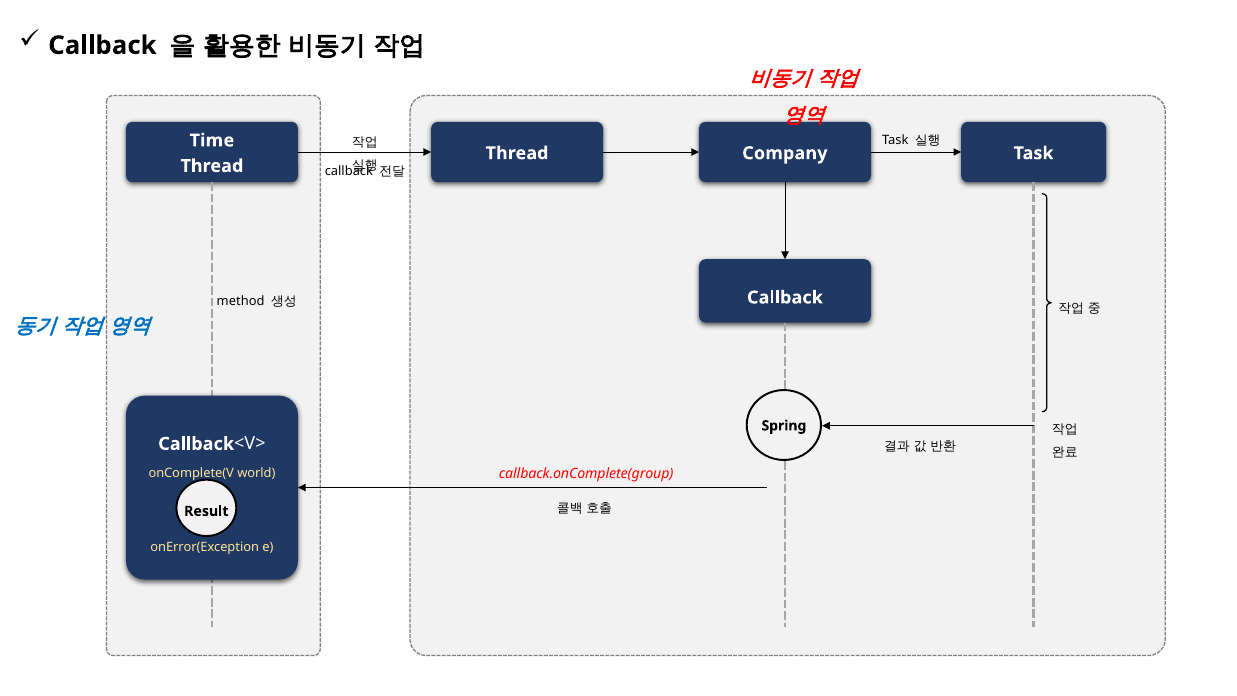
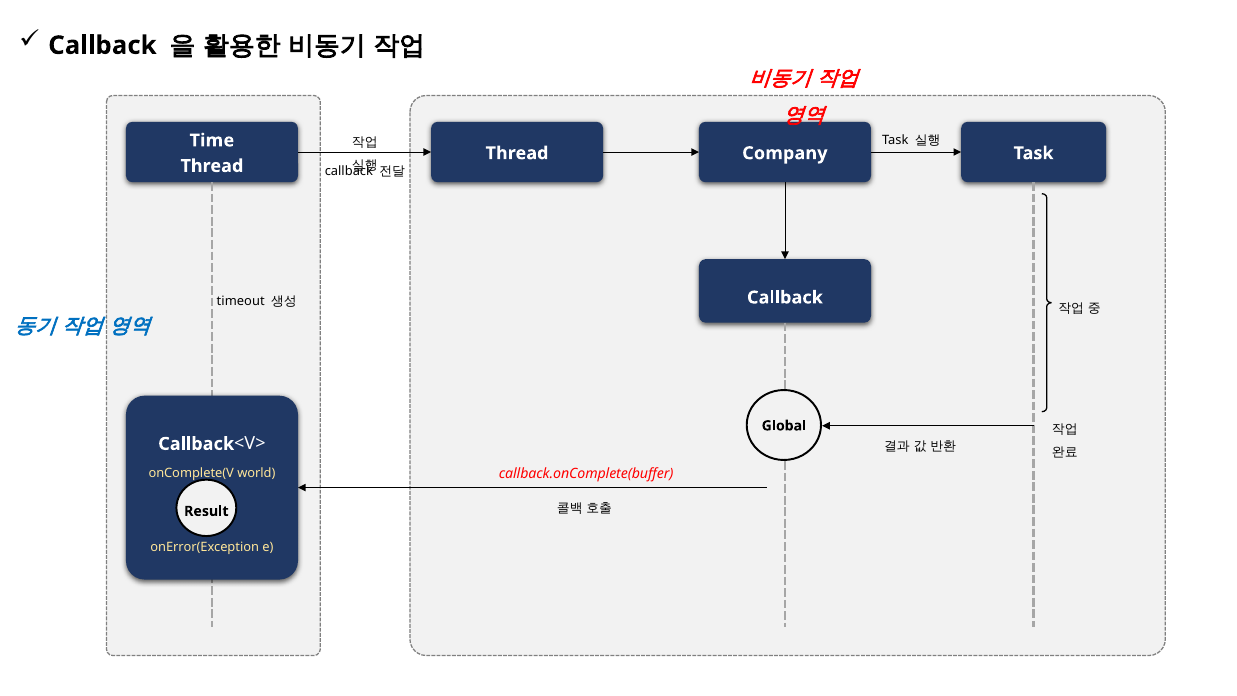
method: method -> timeout (241, 301)
Spring: Spring -> Global (784, 426)
callback.onComplete(group: callback.onComplete(group -> callback.onComplete(buffer (586, 474)
